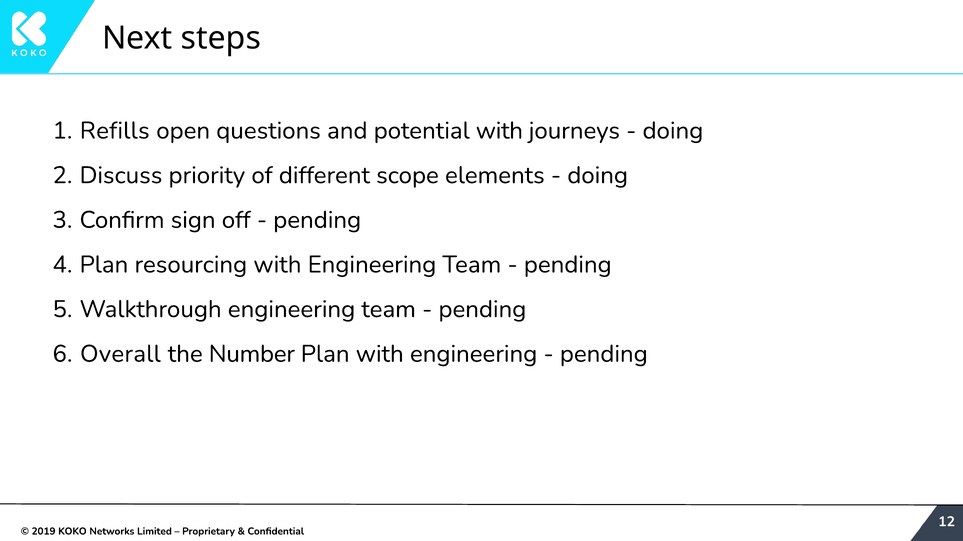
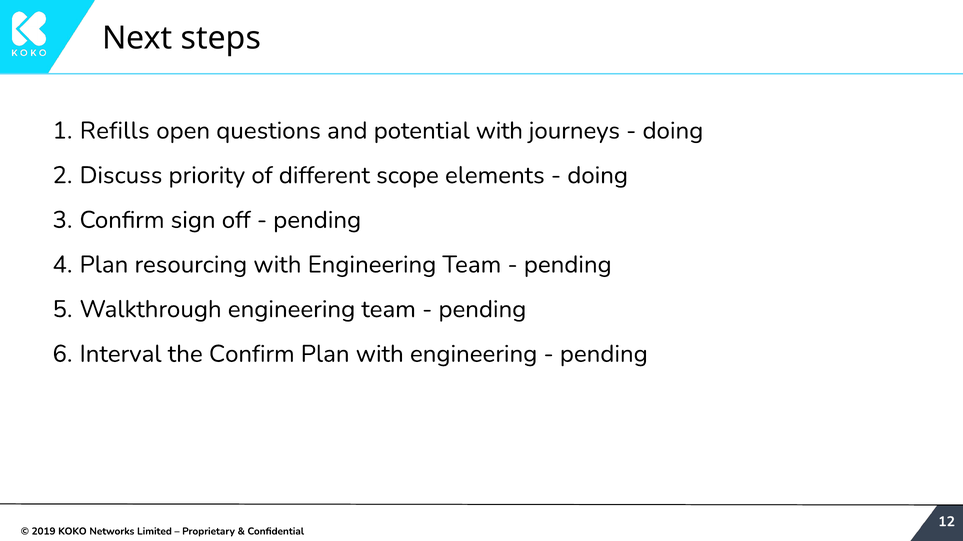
Overall: Overall -> Interval (121, 354)
the Number: Number -> Confirm (252, 354)
